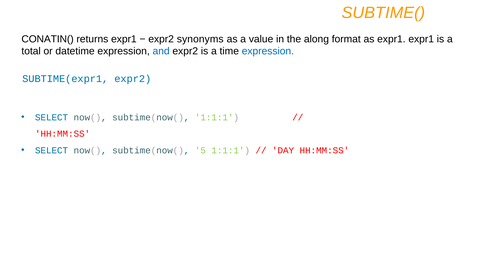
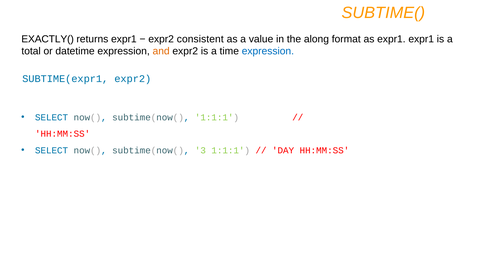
CONATIN(: CONATIN( -> EXACTLY( (48, 39)
synonyms: synonyms -> consistent (200, 39)
and colour: blue -> orange (161, 51)
5: 5 -> 3 (200, 151)
